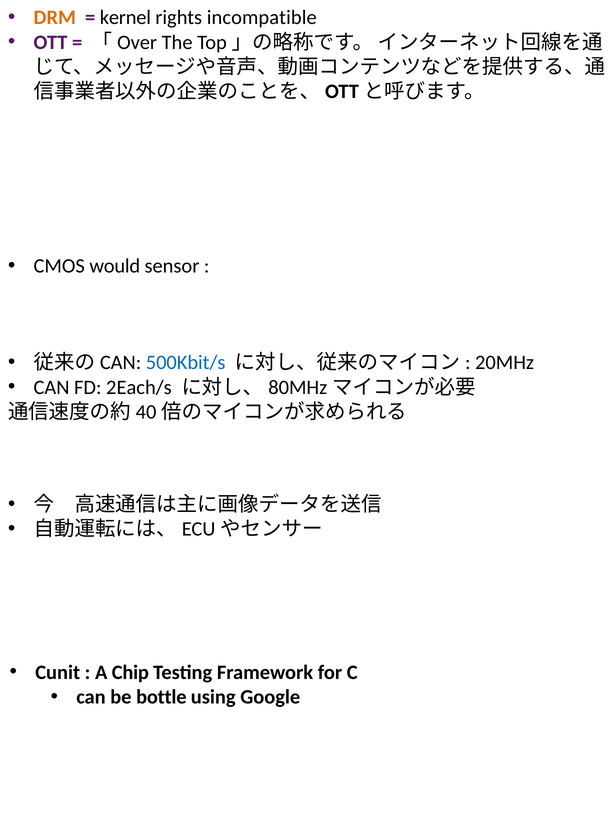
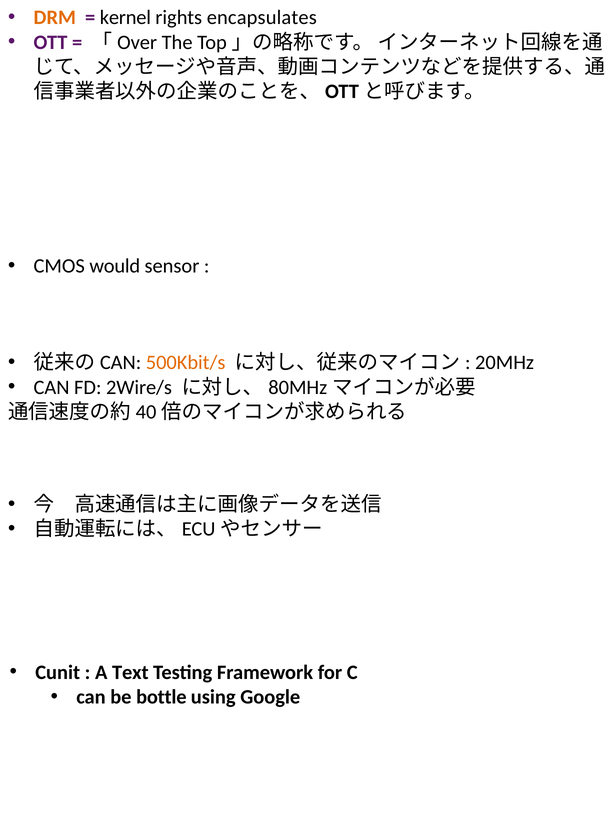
incompatible: incompatible -> encapsulates (262, 18)
500Kbit/s colour: blue -> orange (186, 363)
2Each/s: 2Each/s -> 2Wire/s (139, 387)
Chip: Chip -> Text (130, 672)
